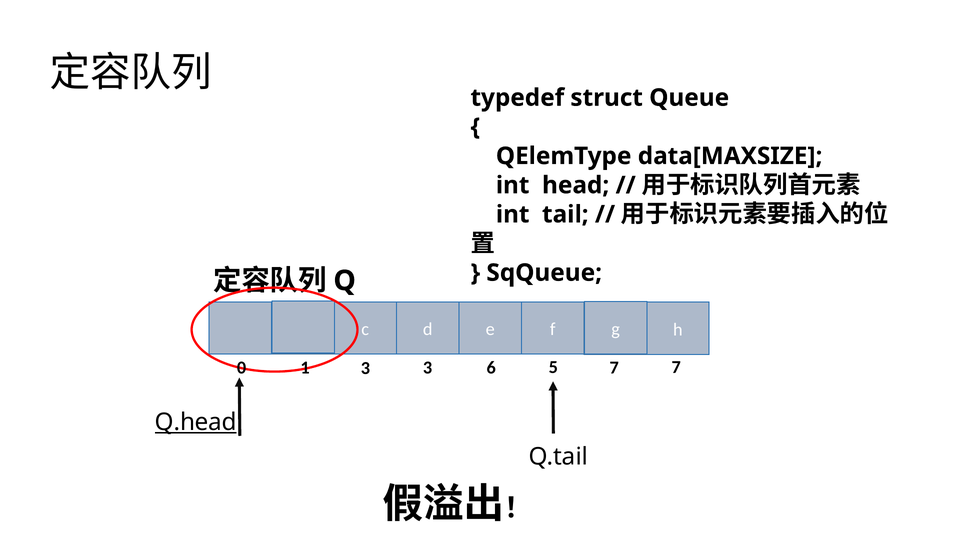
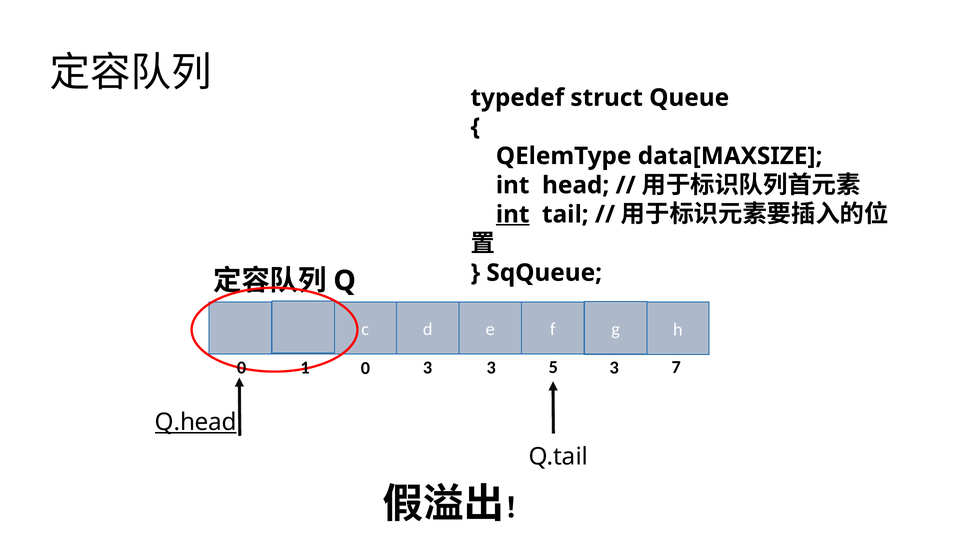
int underline: none -> present (513, 215)
1 3: 3 -> 0 (365, 369)
3 6: 6 -> 3 (491, 368)
5 7: 7 -> 3 (614, 368)
